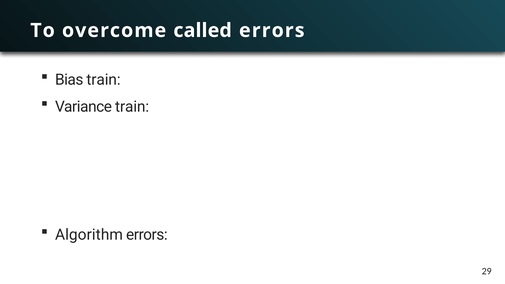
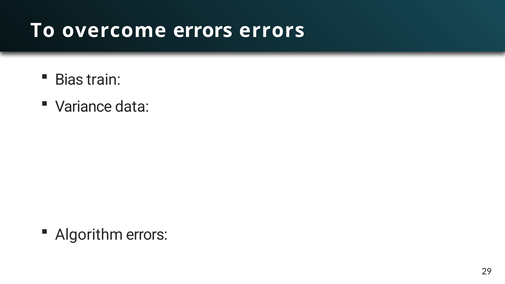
overcome called: called -> errors (203, 30)
Variance train: train -> data (132, 107)
